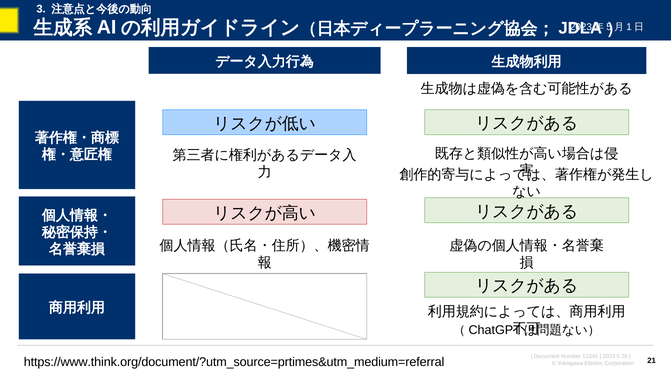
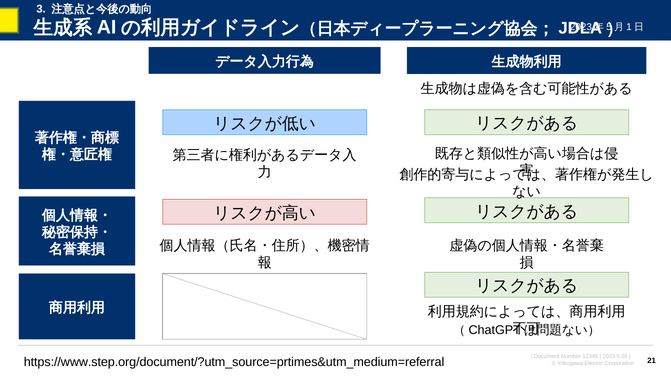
https://www.think.org/document/?utm_source=prtimes&utm_medium=referral: https://www.think.org/document/?utm_source=prtimes&utm_medium=referral -> https://www.step.org/document/?utm_source=prtimes&utm_medium=referral (234, 361)
